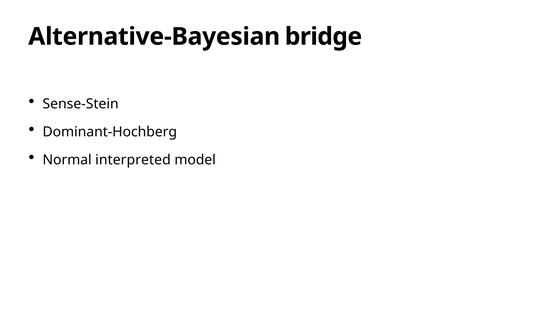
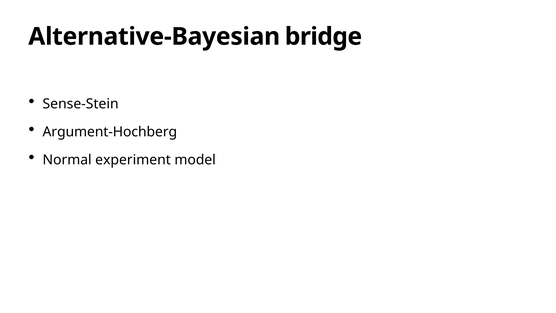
Dominant-Hochberg: Dominant-Hochberg -> Argument-Hochberg (110, 132)
interpreted: interpreted -> experiment (133, 160)
